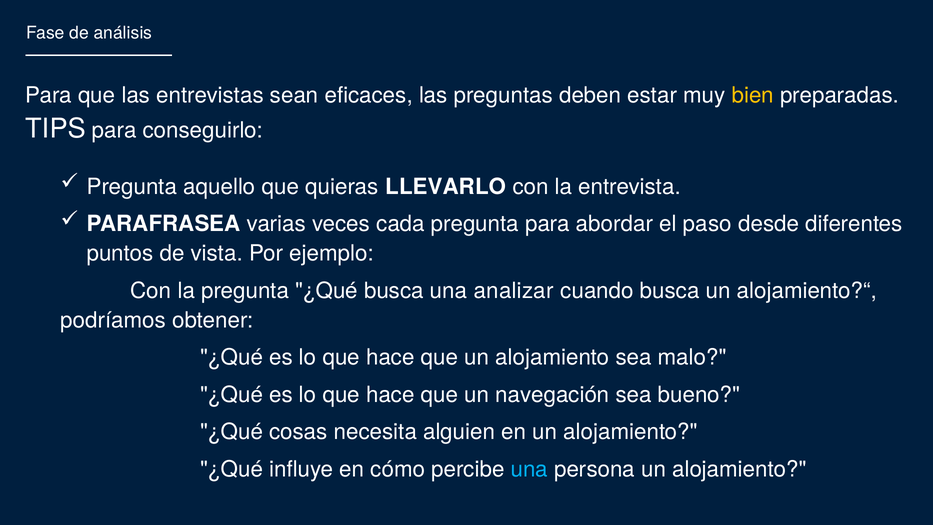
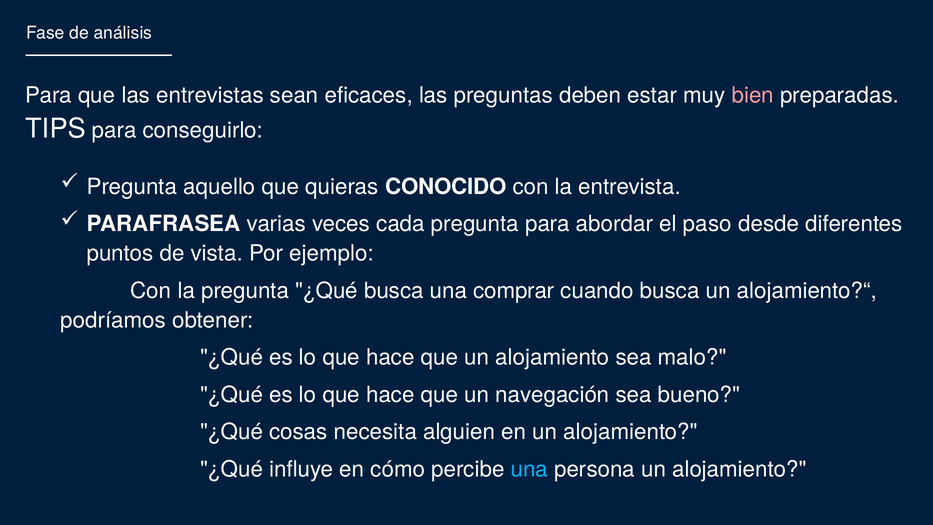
bien colour: yellow -> pink (753, 96)
LLEVARLO: LLEVARLO -> CONOCIDO (446, 187)
analizar: analizar -> comprar (514, 291)
